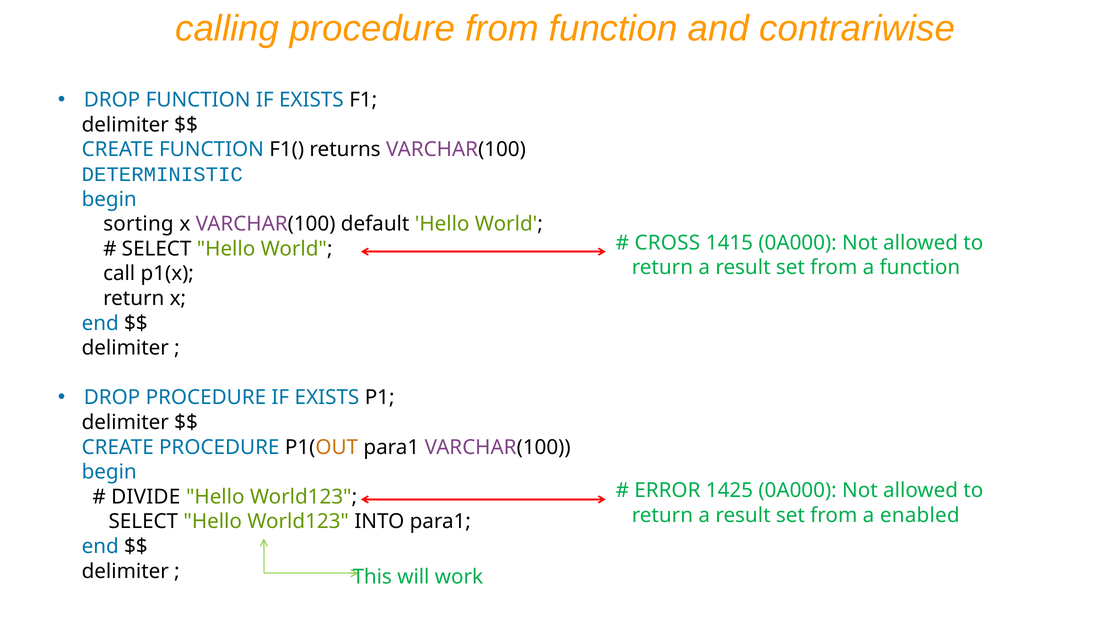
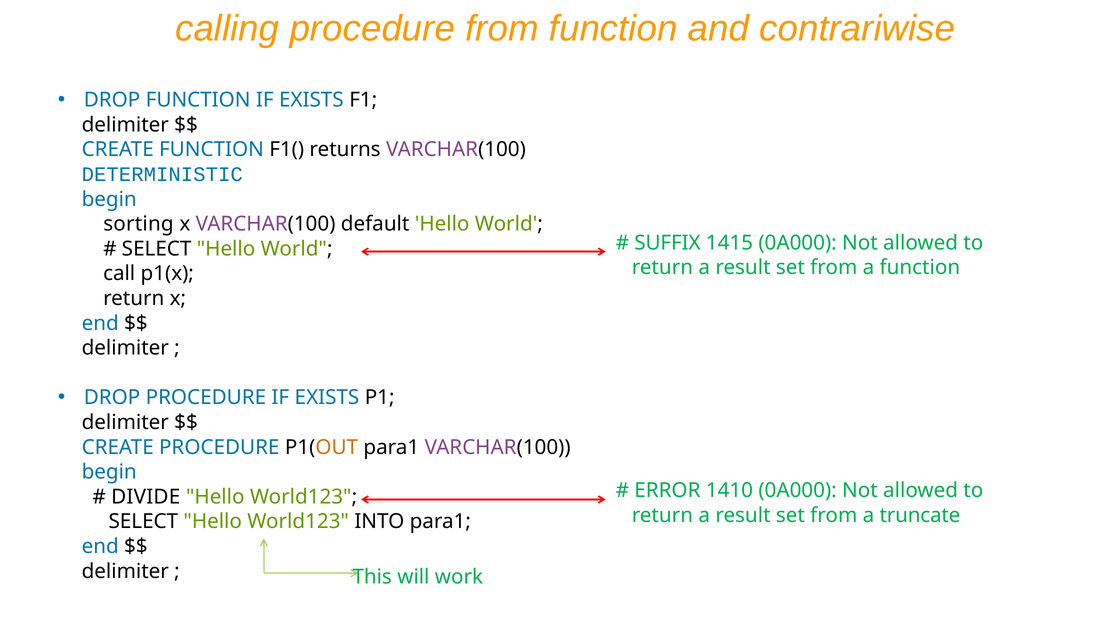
CROSS: CROSS -> SUFFIX (667, 243)
1425: 1425 -> 1410 (729, 491)
enabled: enabled -> truncate (920, 515)
